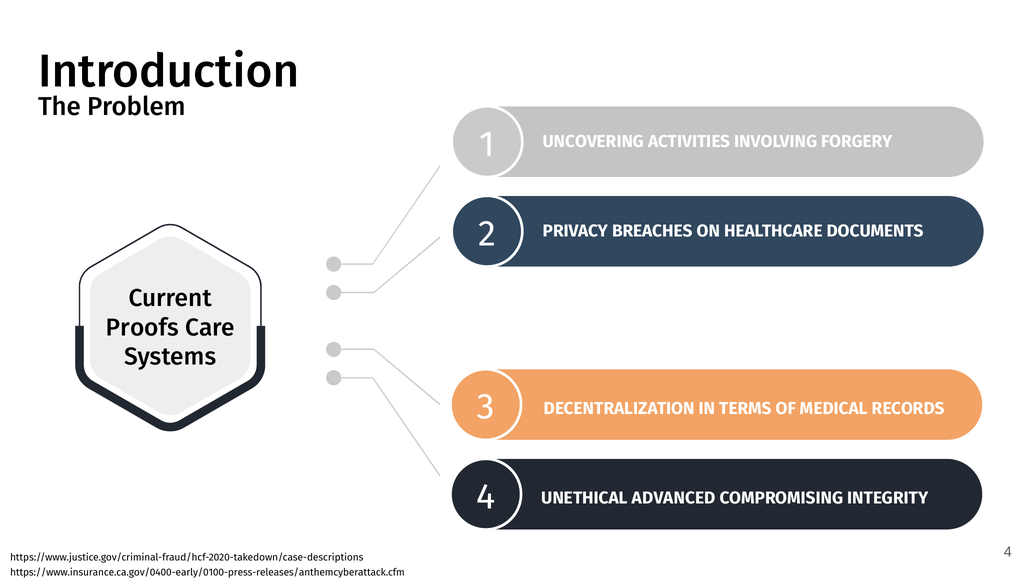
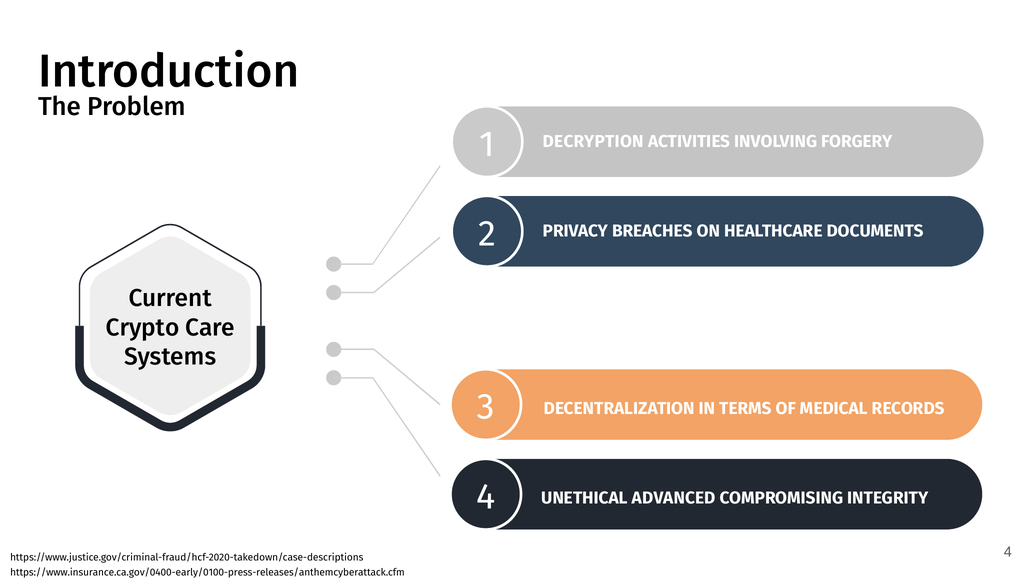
UNCOVERING: UNCOVERING -> DECRYPTION (593, 141)
Proofs: Proofs -> Crypto (143, 327)
